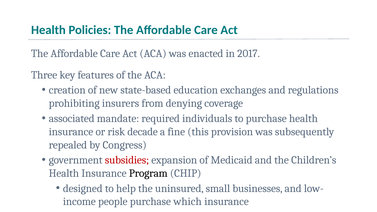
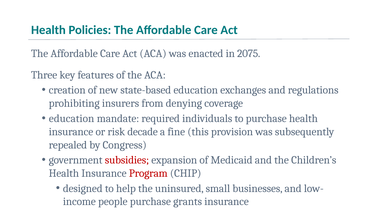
2017: 2017 -> 2075 (249, 53)
associated: associated -> education (72, 119)
Program colour: black -> red (148, 173)
which: which -> grants (188, 202)
